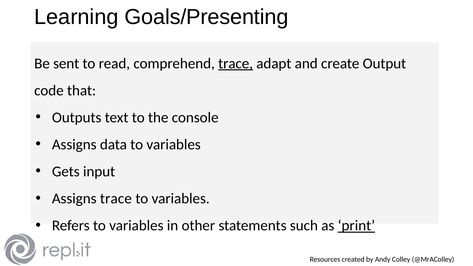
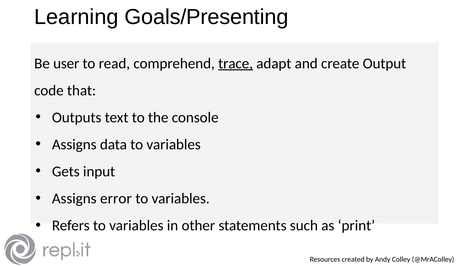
sent: sent -> user (66, 63)
Assigns trace: trace -> error (116, 199)
print underline: present -> none (356, 226)
